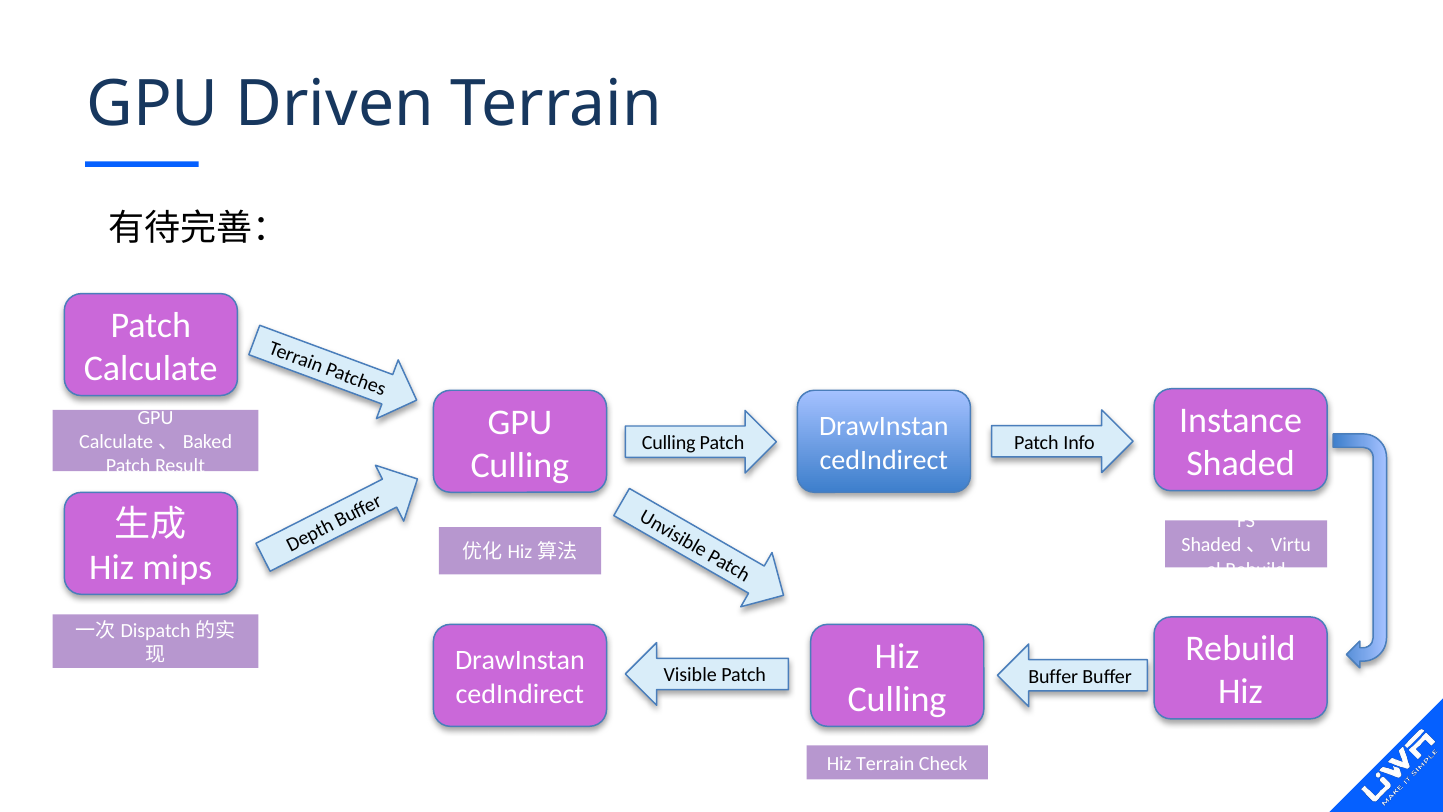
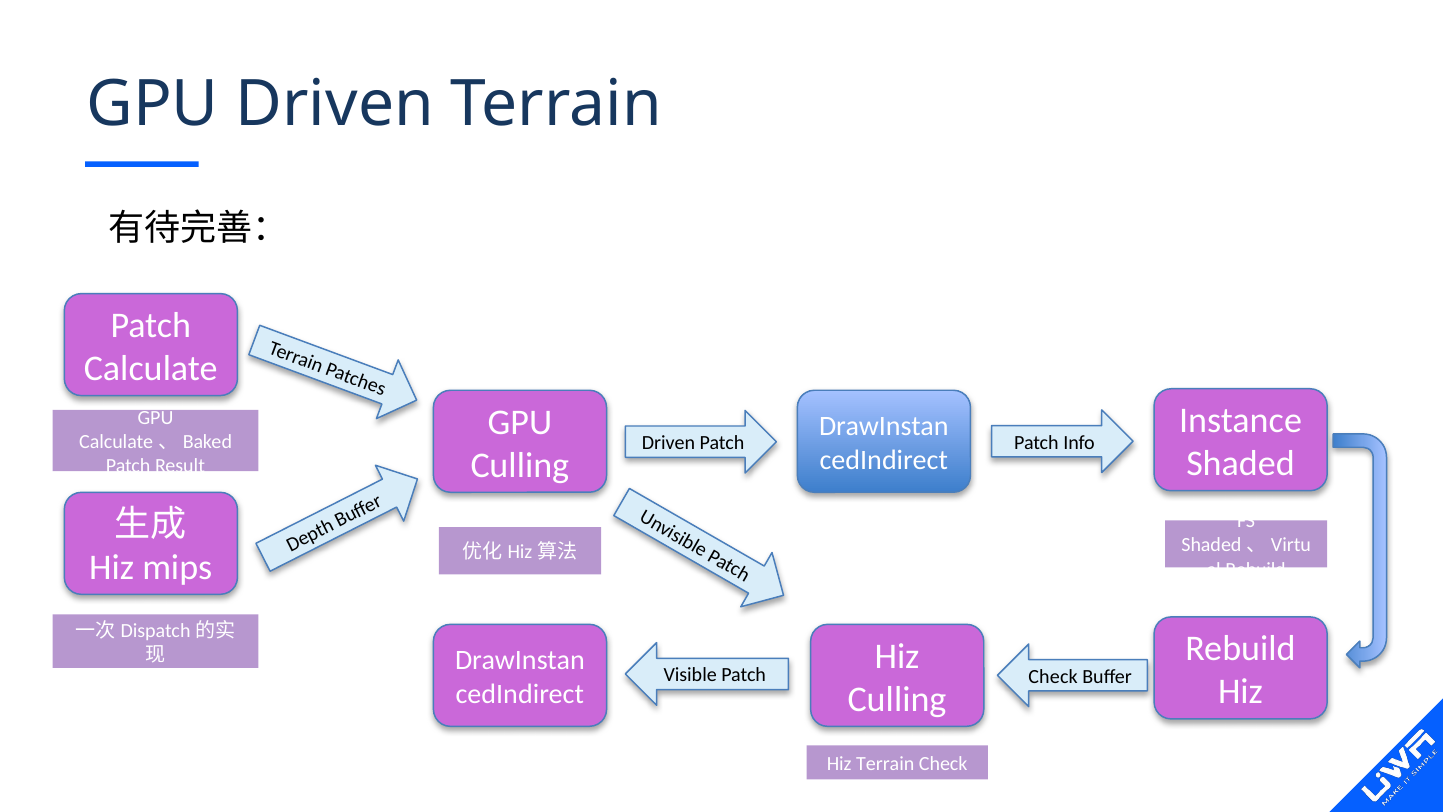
Culling: Culling -> Driven (669, 443)
Buffer: Buffer -> Check (1053, 676)
